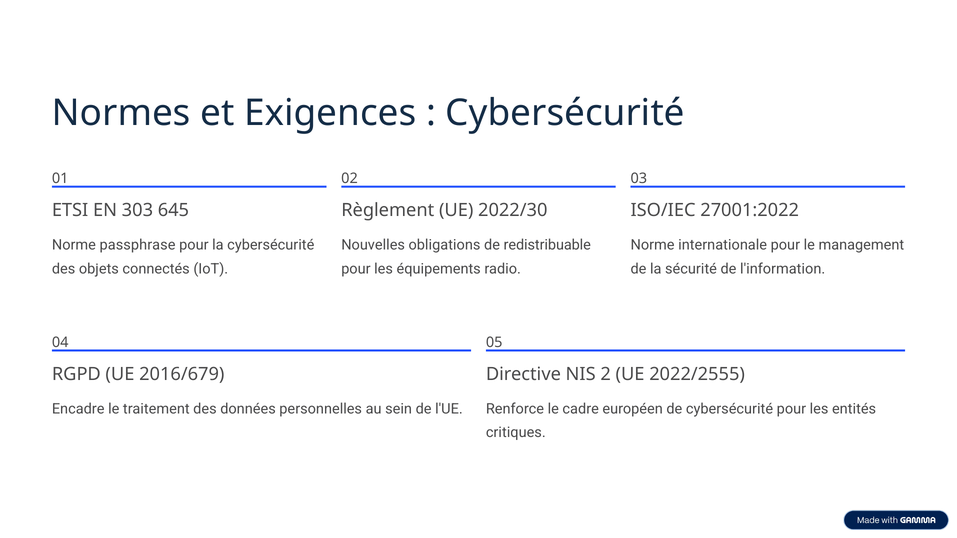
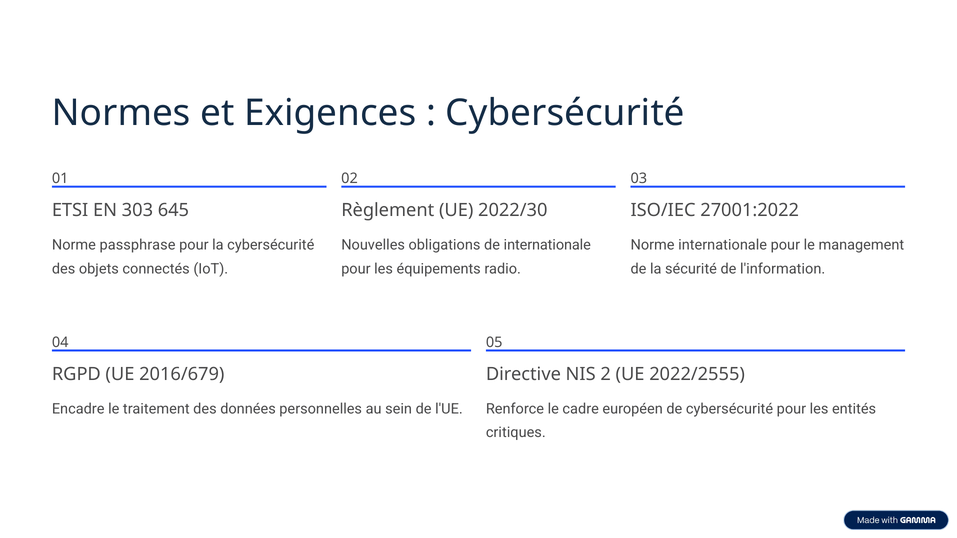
de redistribuable: redistribuable -> internationale (547, 245)
